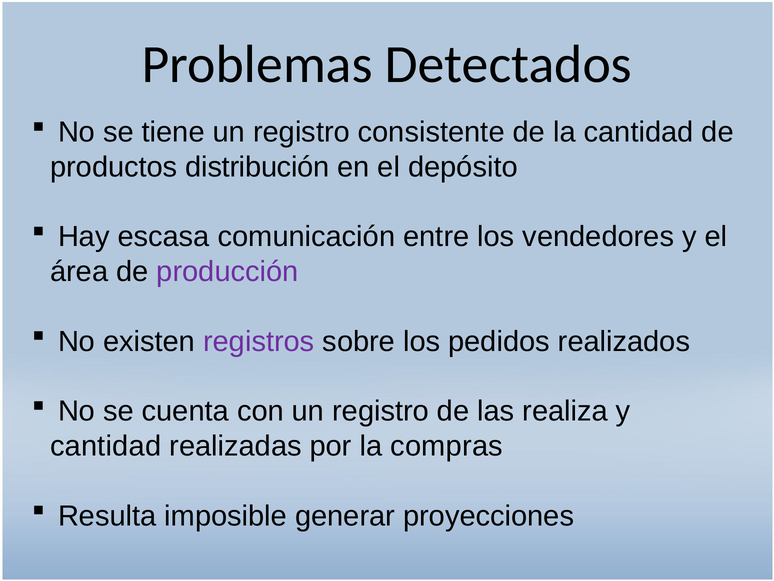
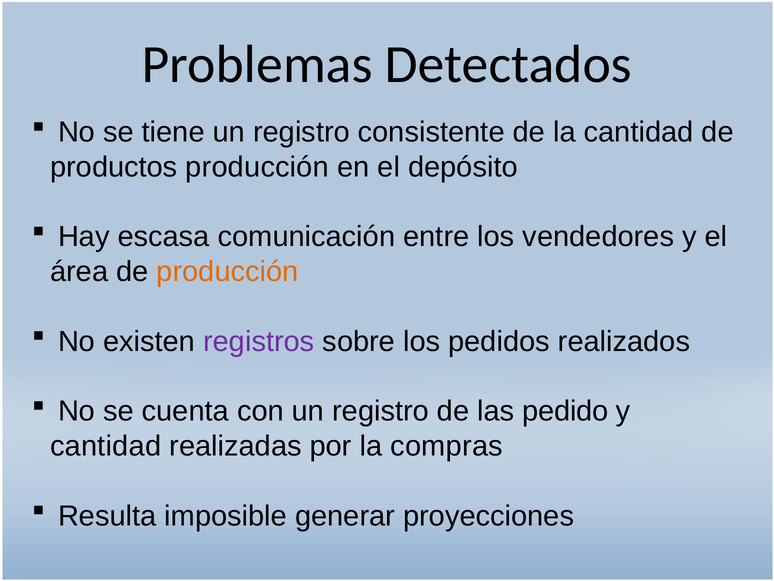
productos distribución: distribución -> producción (257, 167)
producción colour: purple -> orange (228, 272)
realiza: realiza -> pedido (565, 411)
